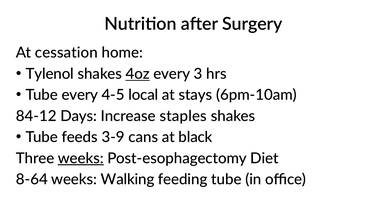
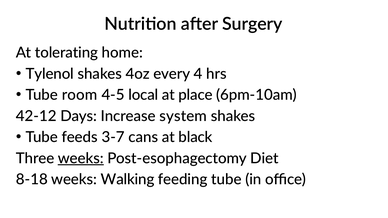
cessation: cessation -> tolerating (66, 53)
4oz underline: present -> none (138, 74)
3: 3 -> 4 (198, 74)
Tube every: every -> room (80, 95)
stays: stays -> place (195, 95)
84-12: 84-12 -> 42-12 (36, 116)
staples: staples -> system (183, 116)
3-9: 3-9 -> 3-7 (113, 137)
8-64: 8-64 -> 8-18 (32, 180)
